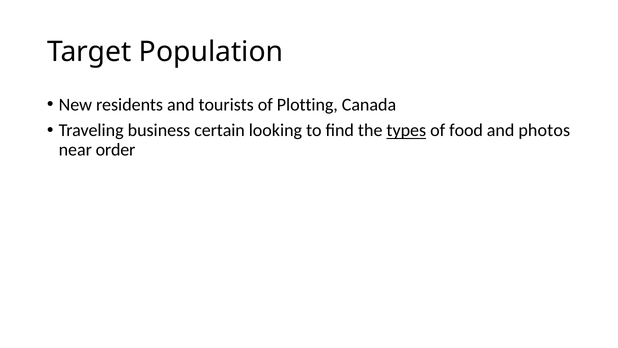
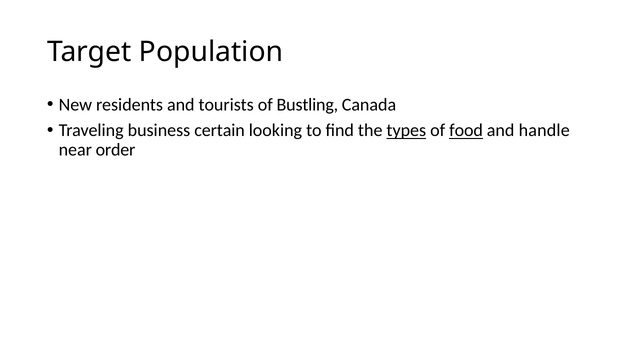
Plotting: Plotting -> Bustling (307, 104)
food underline: none -> present (466, 130)
photos: photos -> handle (544, 130)
